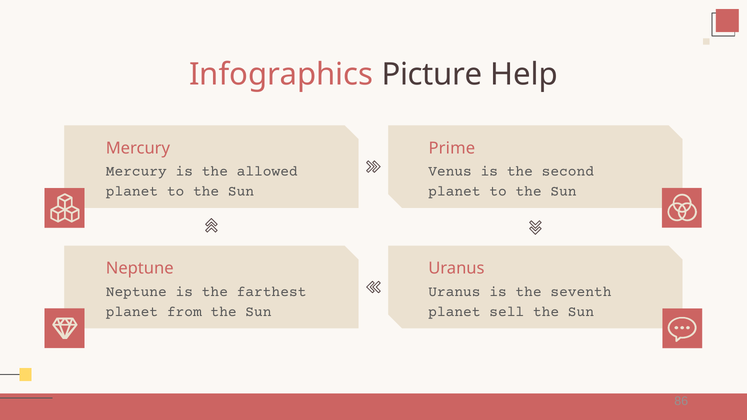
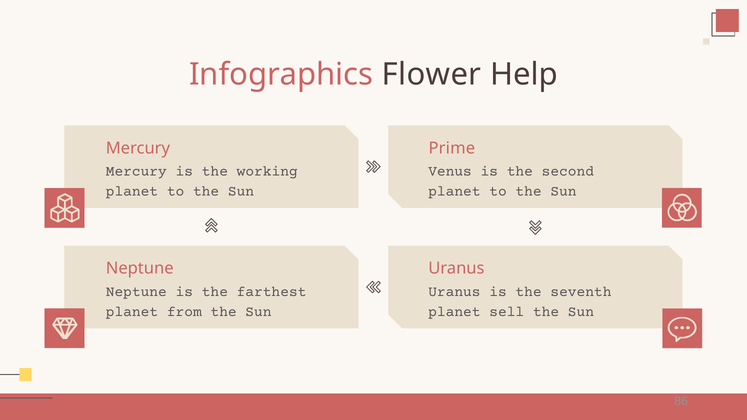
Picture: Picture -> Flower (432, 74)
allowed: allowed -> working (267, 171)
